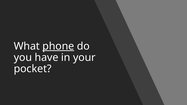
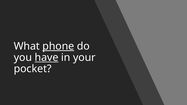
have underline: none -> present (47, 58)
